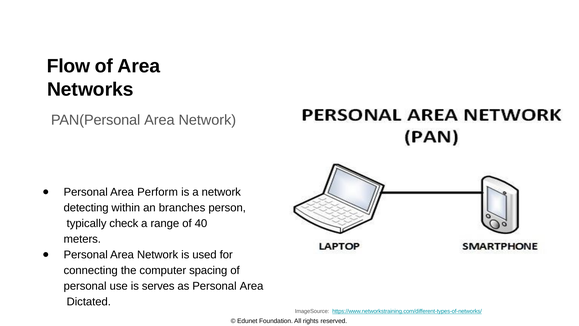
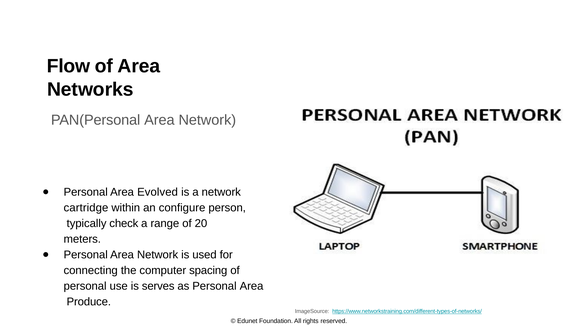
Perform: Perform -> Evolved (158, 192)
detecting: detecting -> cartridge (86, 208)
branches: branches -> configure (182, 208)
40: 40 -> 20 (201, 223)
Dictated: Dictated -> Produce (89, 302)
